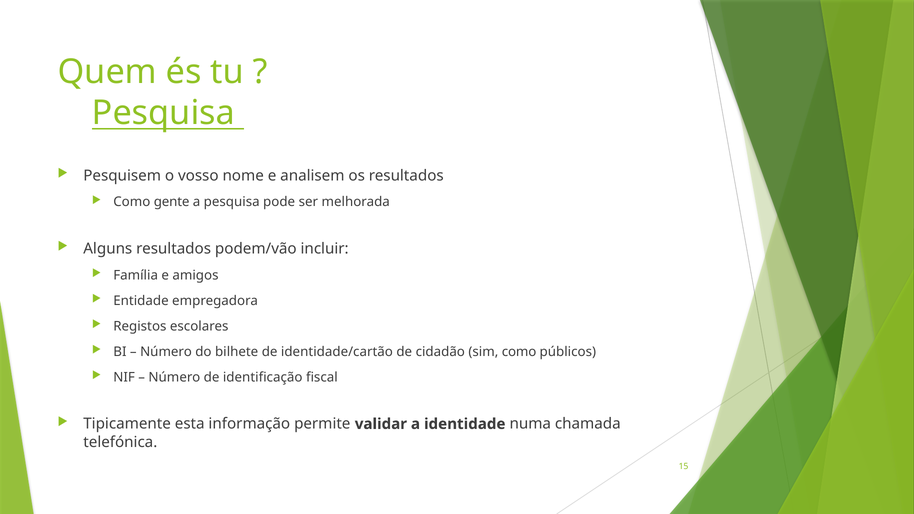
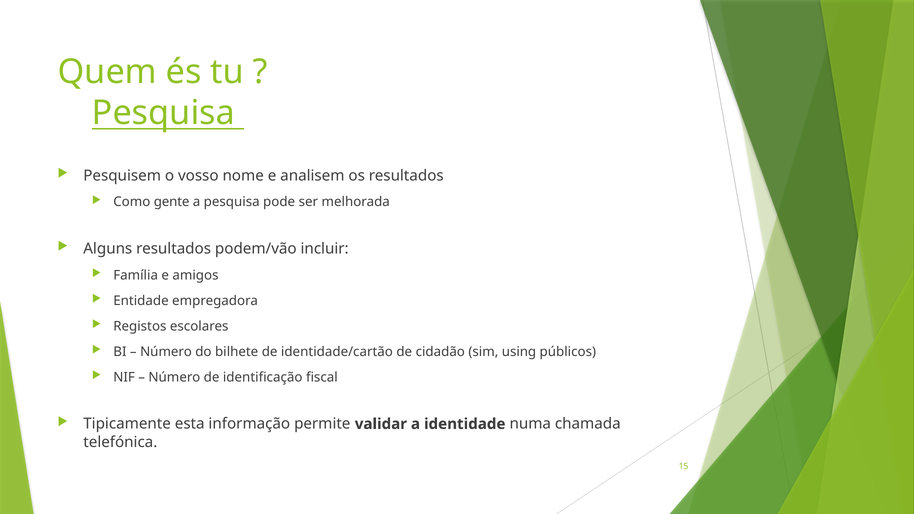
sim como: como -> using (519, 352)
